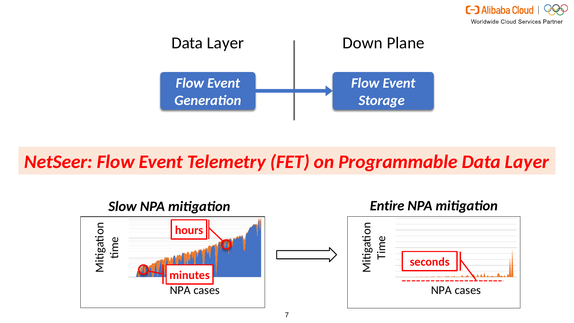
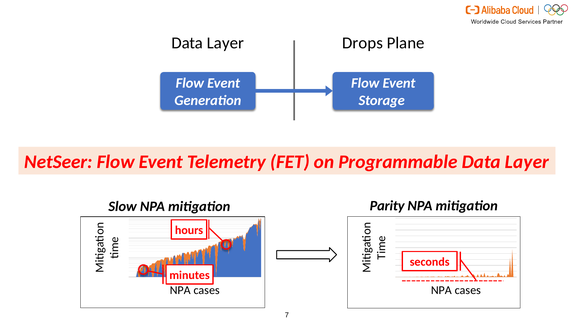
Down: Down -> Drops (363, 43)
Entire: Entire -> Parity (387, 206)
